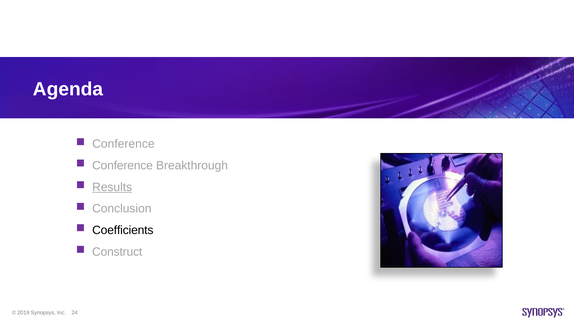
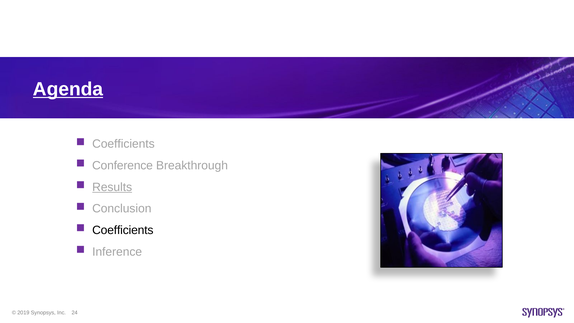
Agenda underline: none -> present (68, 89)
Conference: Conference -> Coefficients (123, 144)
Construct: Construct -> Inference (117, 252)
